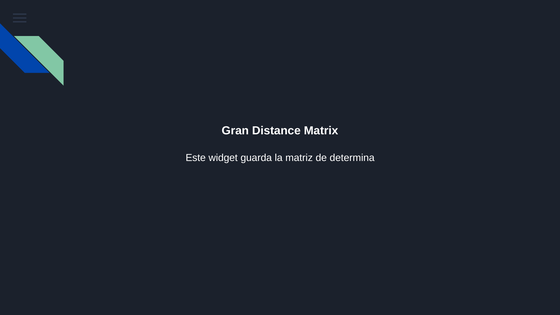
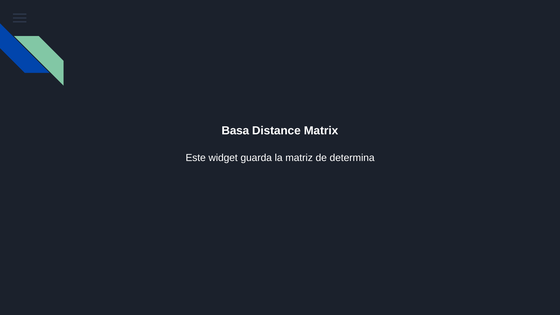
Gran: Gran -> Basa (235, 131)
